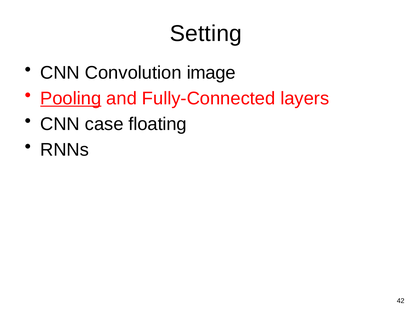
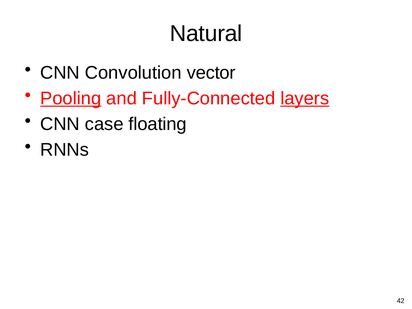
Setting: Setting -> Natural (206, 34)
image: image -> vector (211, 73)
layers underline: none -> present (305, 98)
